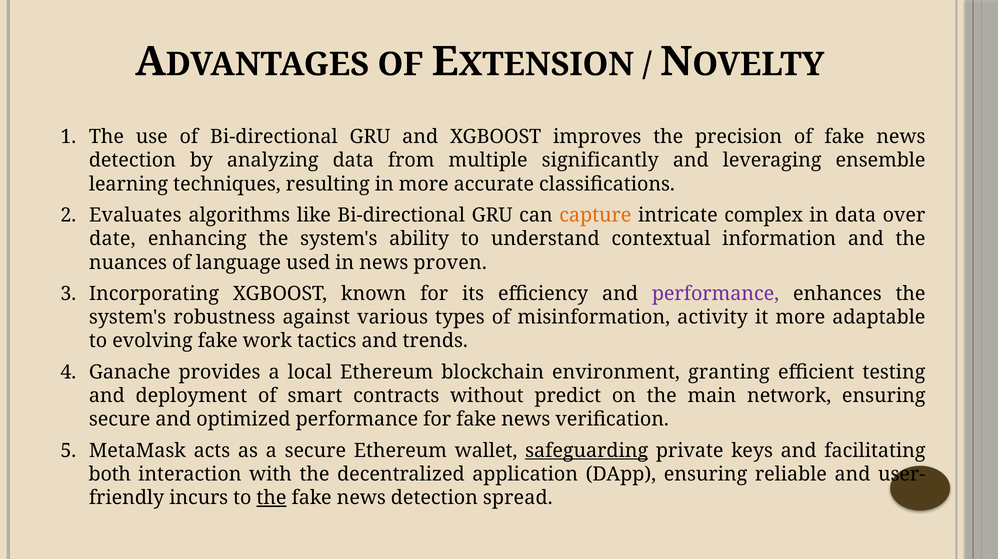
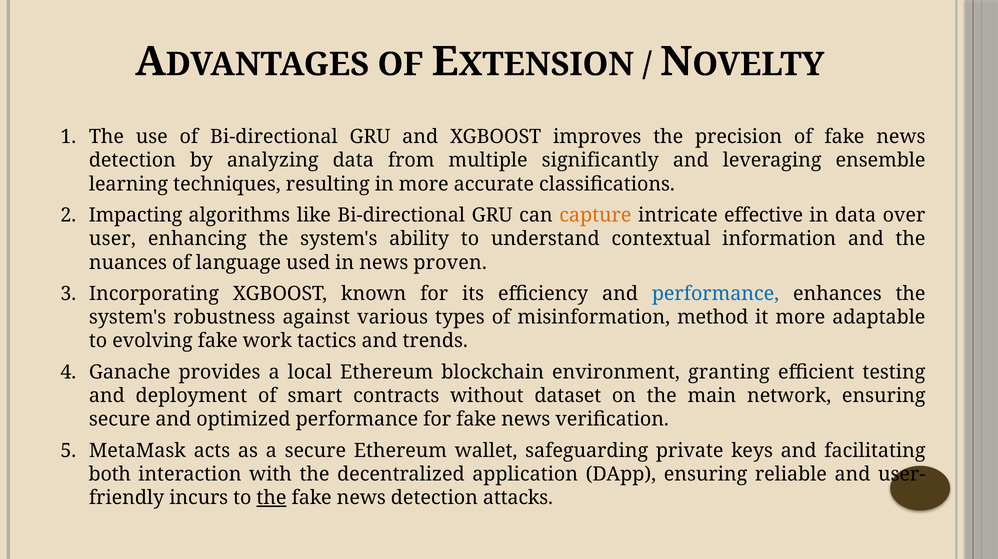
Evaluates: Evaluates -> Impacting (136, 215)
complex: complex -> effective (764, 215)
date: date -> user (112, 239)
performance colour: purple -> blue (716, 294)
activity: activity -> method (713, 317)
predict: predict -> dataset (568, 396)
safeguarding underline: present -> none (587, 450)
spread: spread -> attacks (518, 498)
